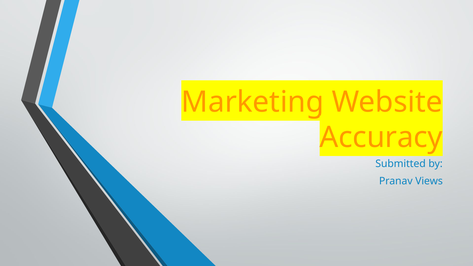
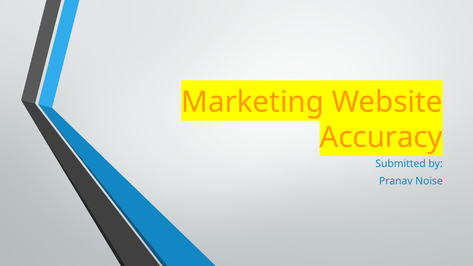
Views: Views -> Noise (429, 181)
